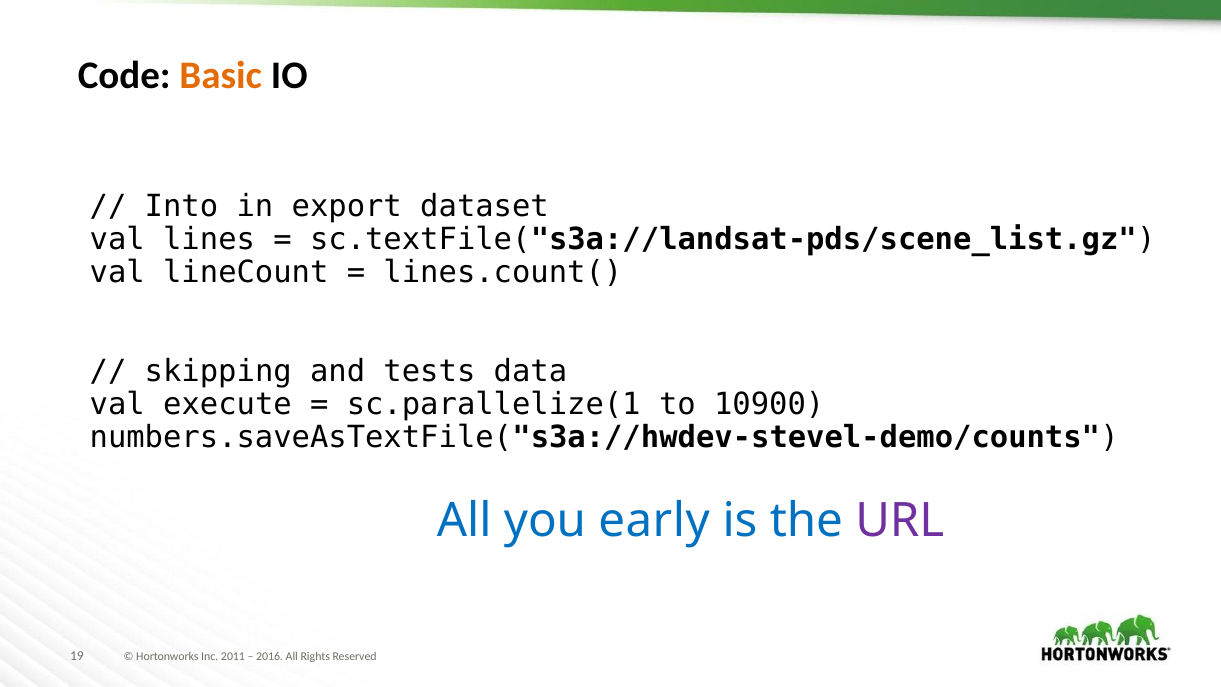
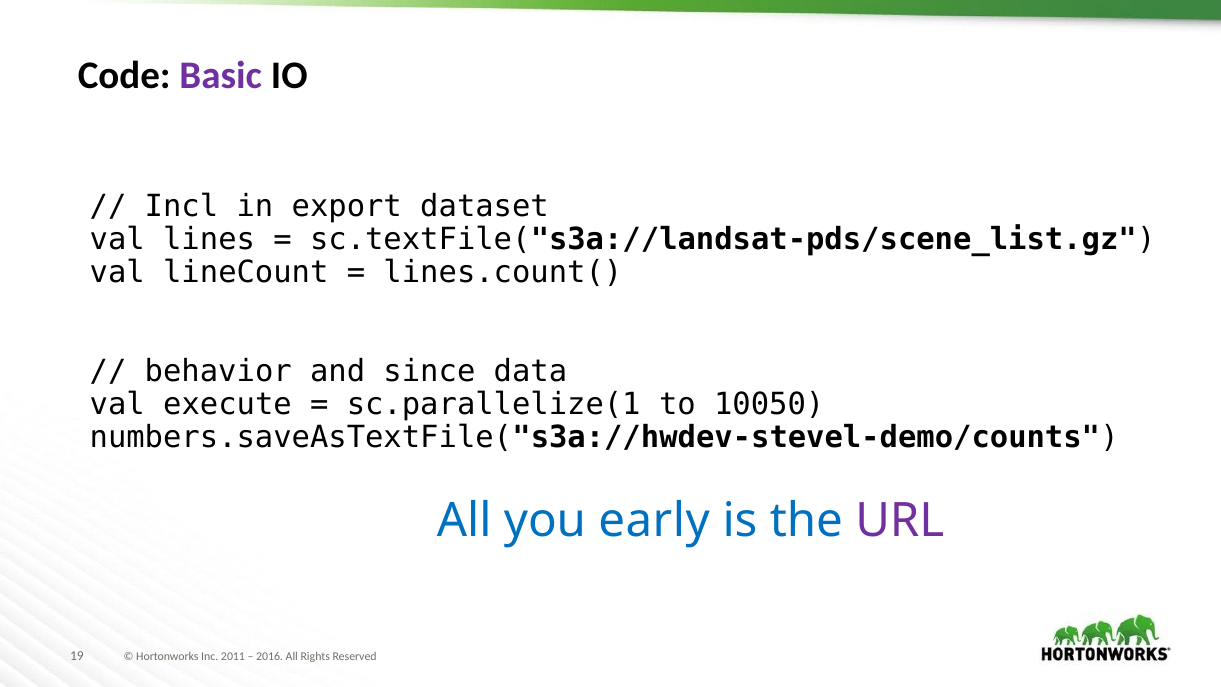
Basic colour: orange -> purple (221, 76)
Into: Into -> Incl (181, 207)
skipping: skipping -> behavior (218, 372)
tests: tests -> since (429, 372)
10900: 10900 -> 10050 (769, 405)
